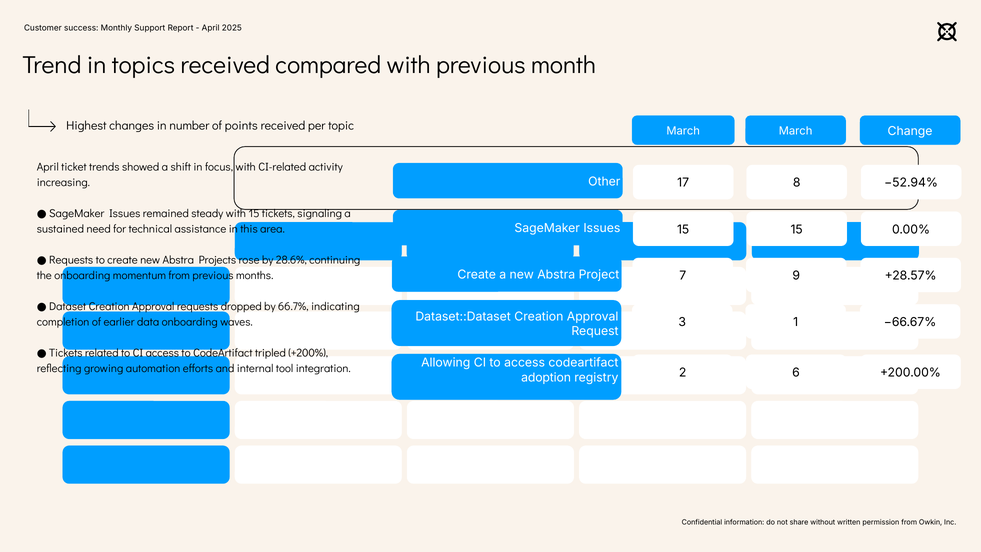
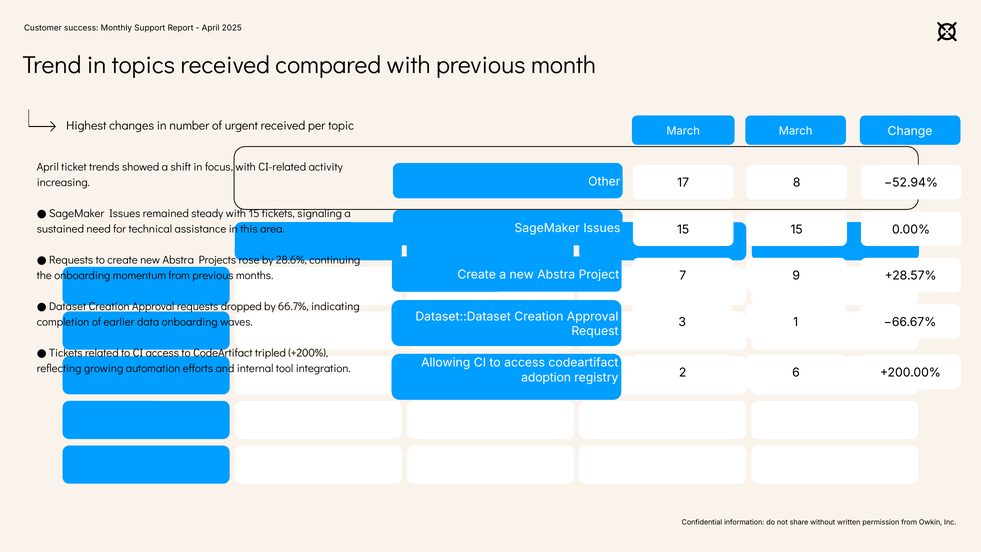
points: points -> urgent (241, 126)
